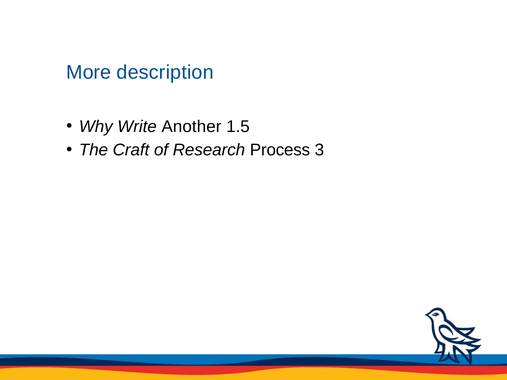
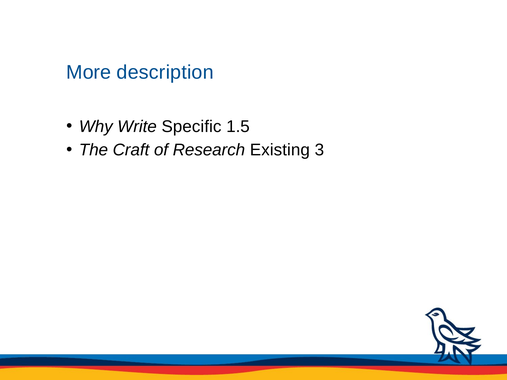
Another: Another -> Specific (191, 127)
Process: Process -> Existing (280, 150)
